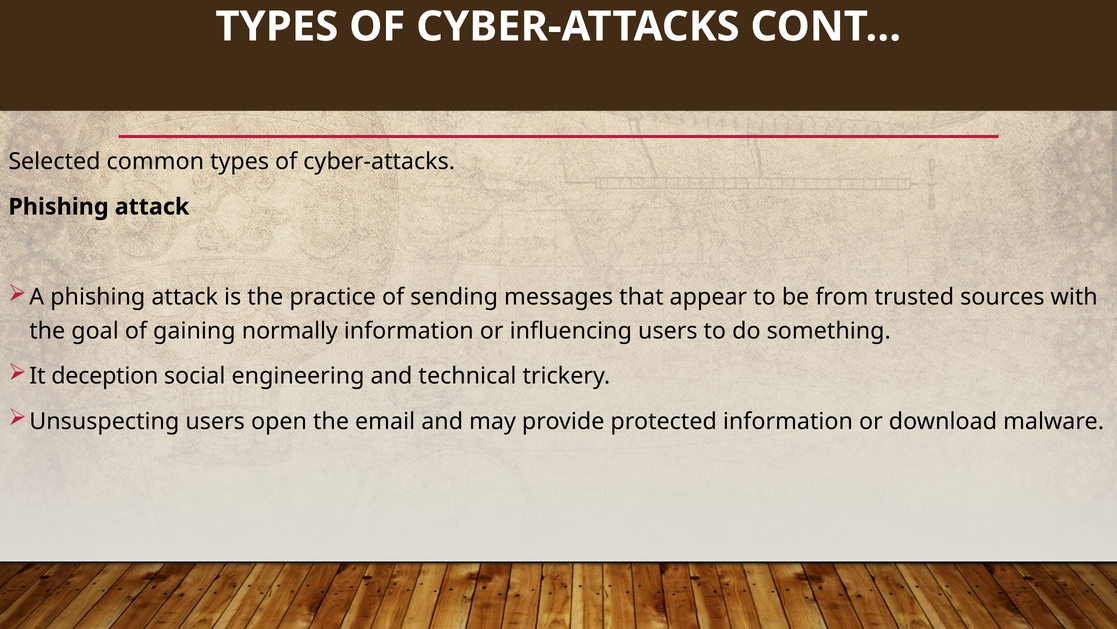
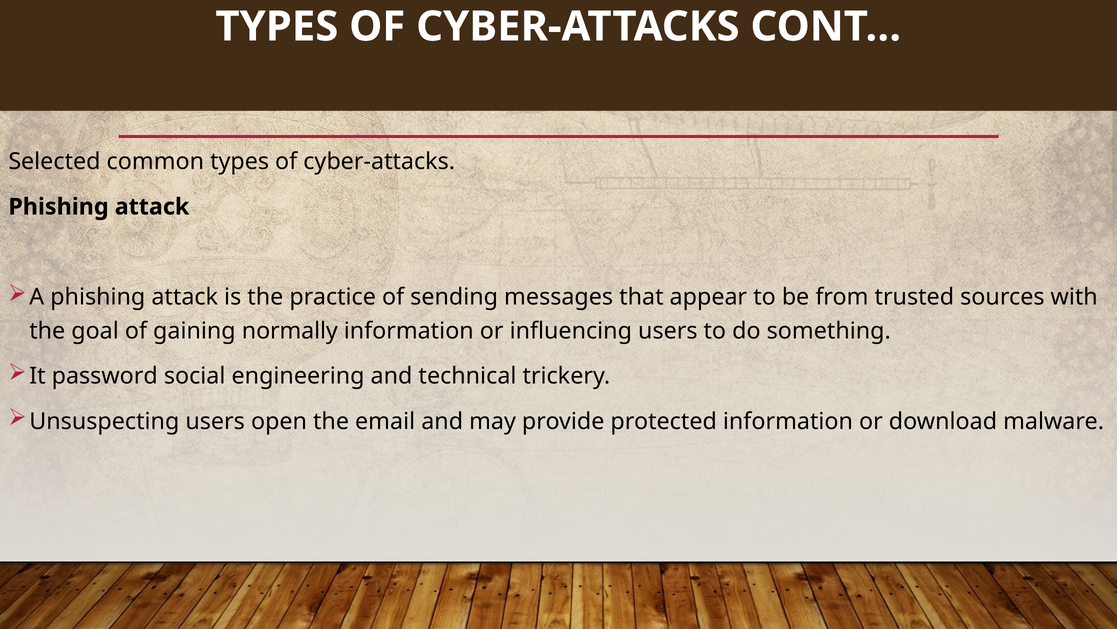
deception: deception -> password (105, 376)
